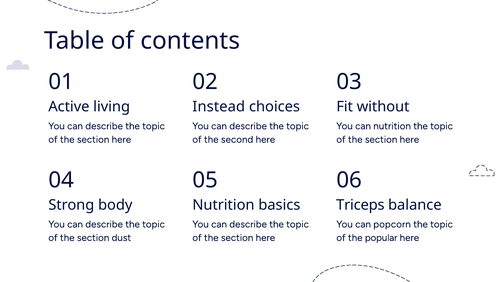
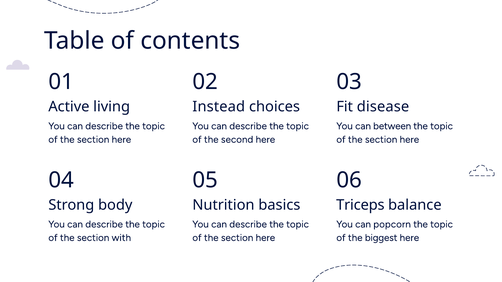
without: without -> disease (383, 107)
can nutrition: nutrition -> between (392, 126)
dust: dust -> with (121, 238)
popular: popular -> biggest (381, 238)
